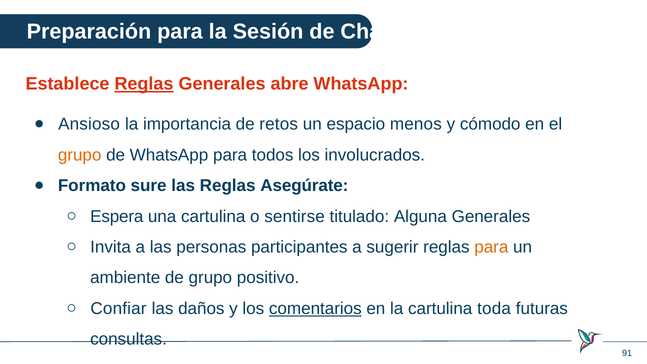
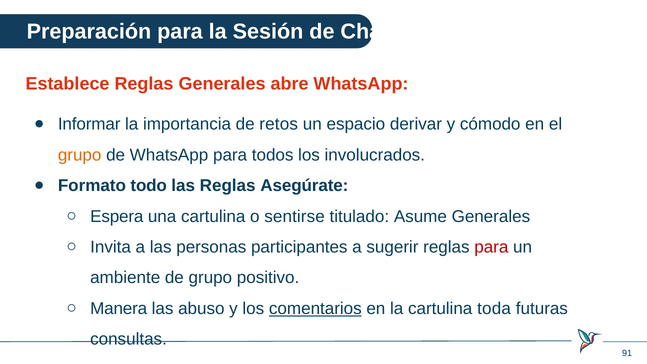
Reglas underline: present -> none (144, 84)
Ansioso: Ansioso -> Informar (89, 124)
menos: menos -> derivar (416, 124)
sure: sure -> todo (149, 186)
Alguna: Alguna -> Asume (420, 216)
para colour: orange -> red (491, 247)
Confiar: Confiar -> Manera (119, 309)
daños: daños -> abuso (201, 309)
